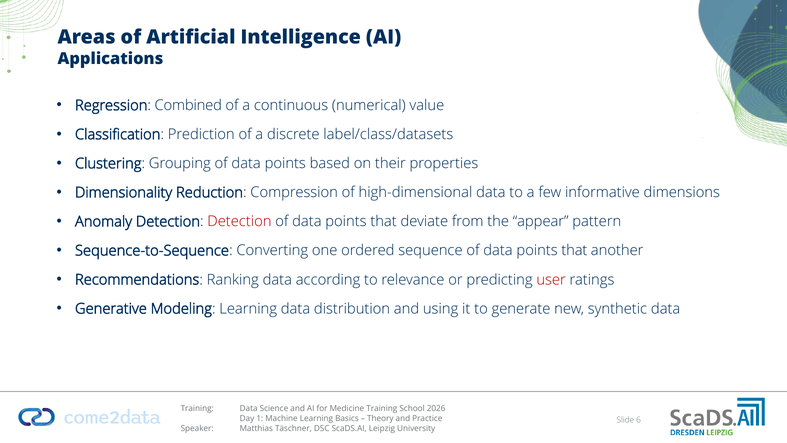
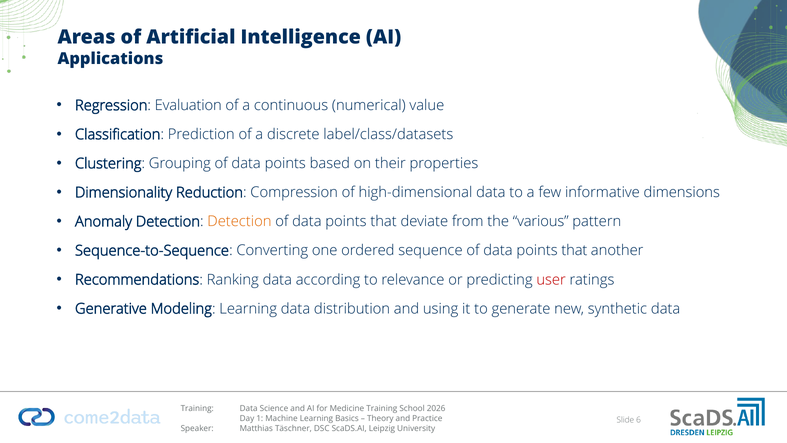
Combined: Combined -> Evaluation (188, 105)
Detection colour: red -> orange (239, 221)
appear: appear -> various (541, 221)
